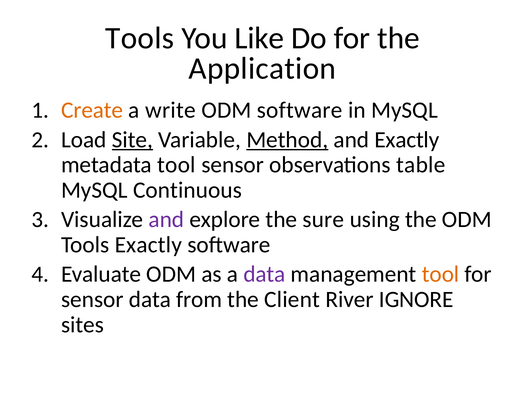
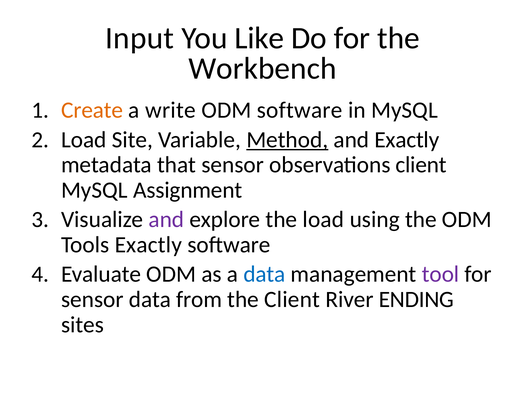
Tools: Tools -> Input (140, 38)
Application: Application -> Workbench (262, 68)
Site underline: present -> none (132, 140)
metadata tool: tool -> that (177, 165)
observations table: table -> client (421, 165)
Continuous: Continuous -> Assignment (188, 190)
the sure: sure -> load (323, 219)
data colour: purple -> blue (264, 274)
tool colour: orange -> purple (441, 274)
IGNORE: IGNORE -> ENDING (416, 299)
